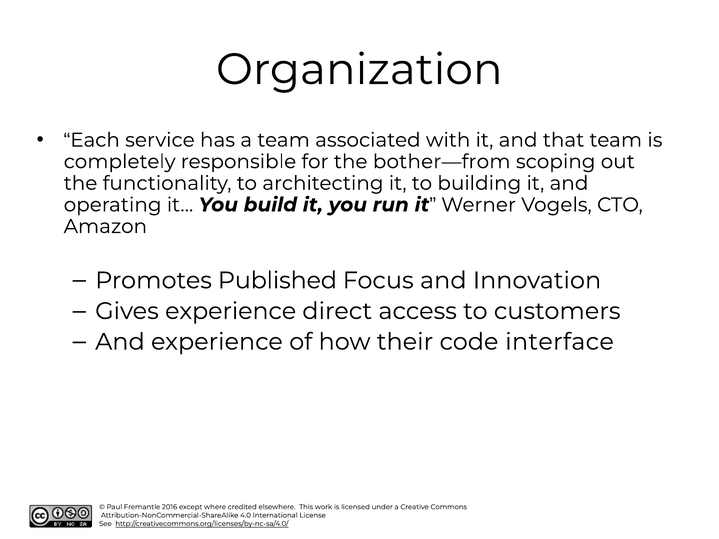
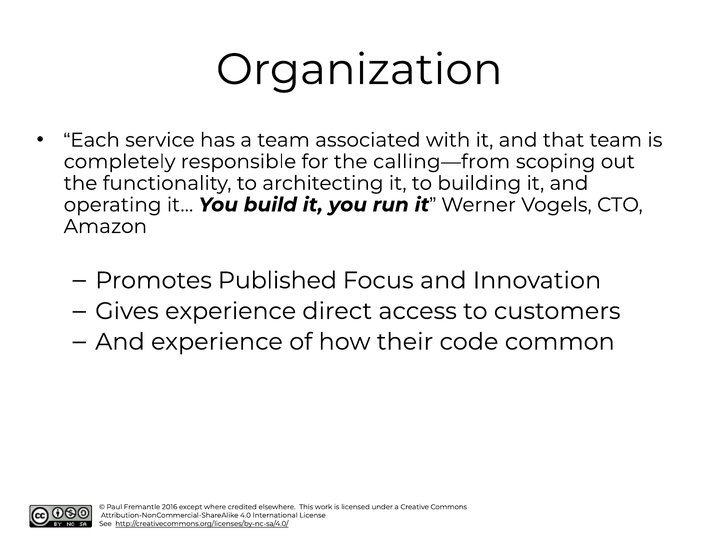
bother—from: bother—from -> calling—from (442, 162)
interface: interface -> common (560, 342)
